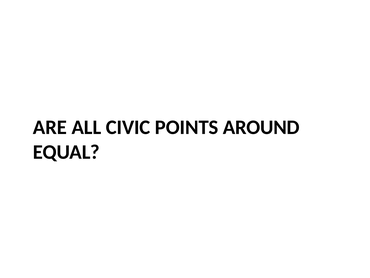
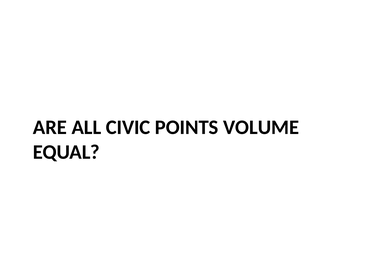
AROUND: AROUND -> VOLUME (261, 127)
